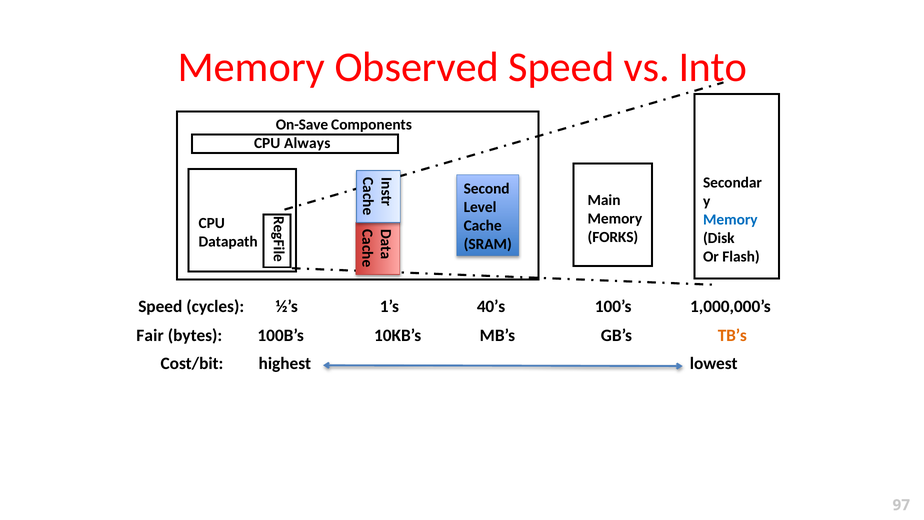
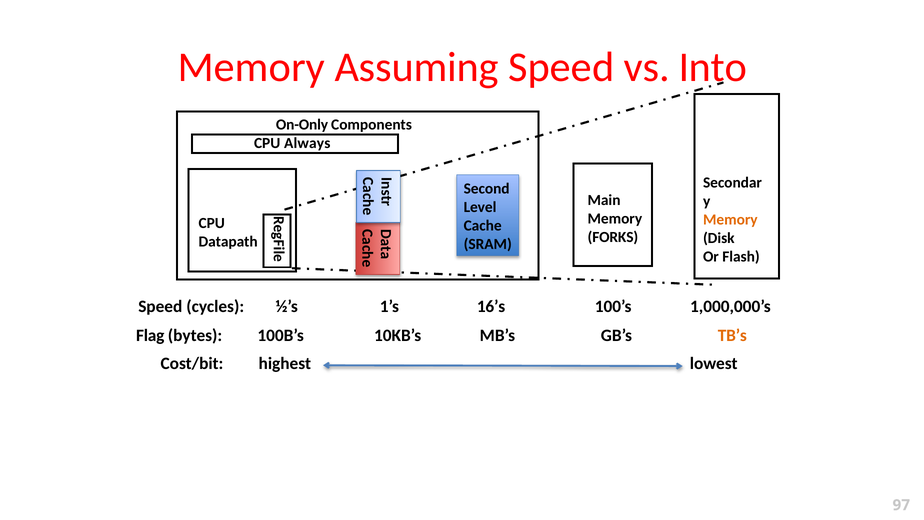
Observed: Observed -> Assuming (417, 67)
On-Save: On-Save -> On-Only (302, 125)
Memory colour: blue -> orange (730, 220)
40’s: 40’s -> 16’s (491, 306)
Fair: Fair -> Flag (150, 335)
